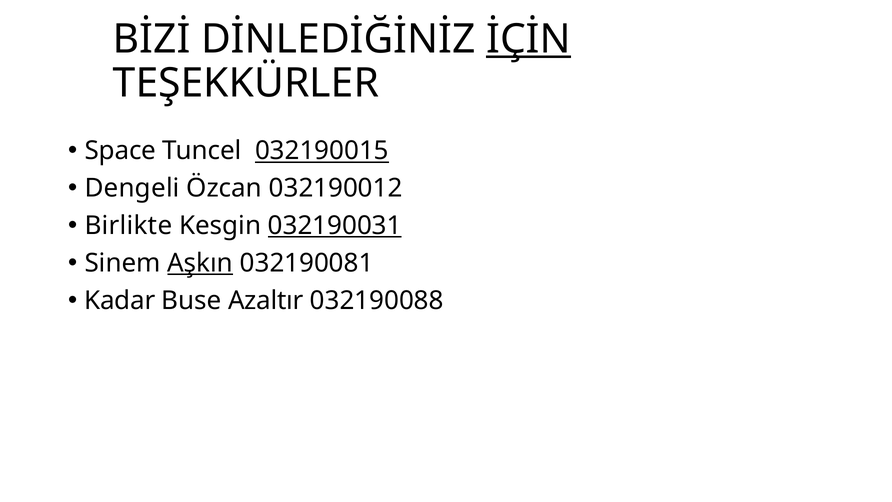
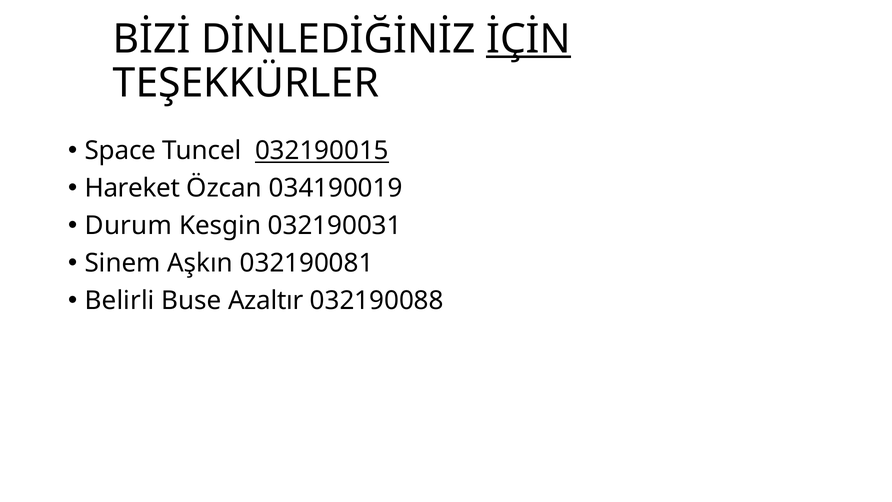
Dengeli: Dengeli -> Hareket (132, 188)
032190012: 032190012 -> 034190019 (336, 188)
Birlikte: Birlikte -> Durum (128, 226)
032190031 underline: present -> none (335, 226)
Aşkın underline: present -> none (200, 263)
Kadar: Kadar -> Belirli (120, 300)
